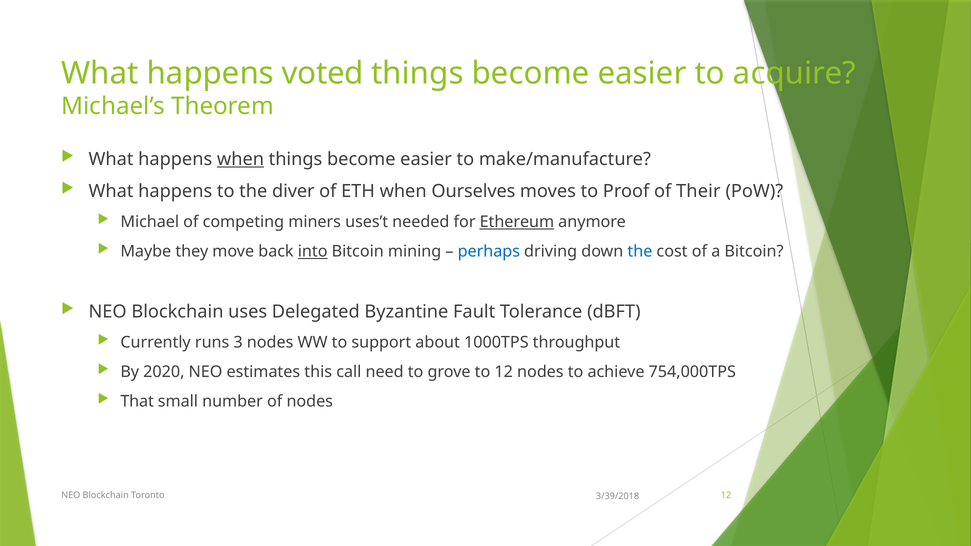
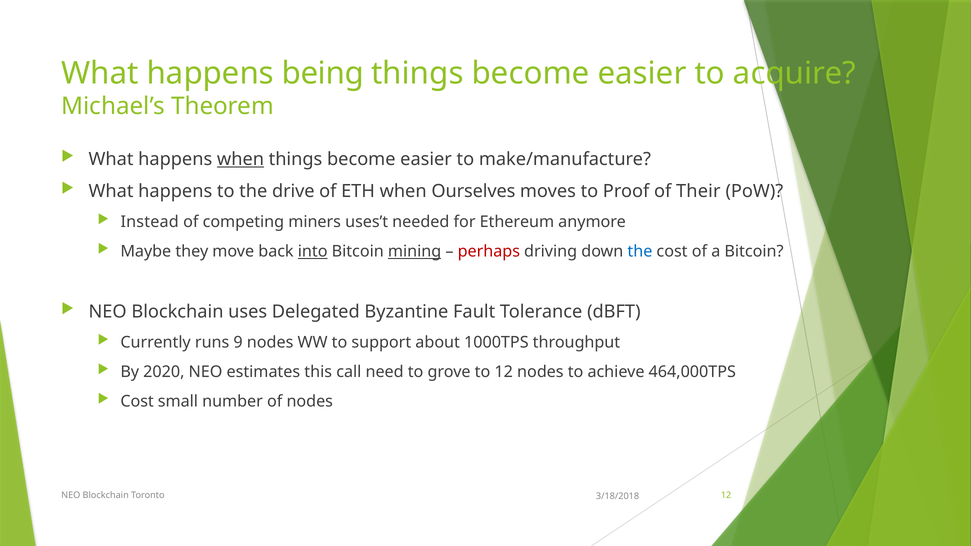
voted: voted -> being (323, 73)
diver: diver -> drive (293, 191)
Michael: Michael -> Instead (150, 222)
Ethereum underline: present -> none (517, 222)
mining underline: none -> present (415, 251)
perhaps colour: blue -> red (489, 251)
3: 3 -> 9 (238, 342)
754,000TPS: 754,000TPS -> 464,000TPS (692, 372)
That: That -> Cost (137, 402)
3/39/2018: 3/39/2018 -> 3/18/2018 (618, 496)
